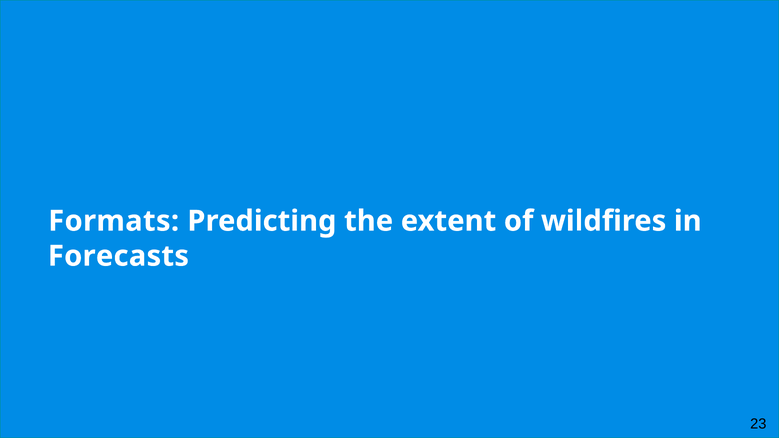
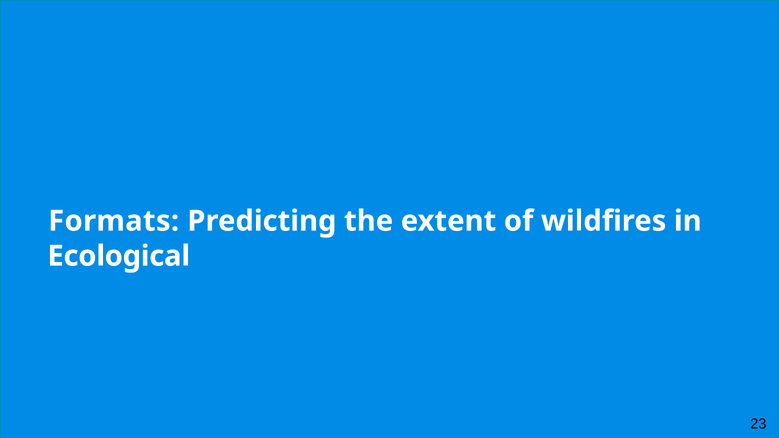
Forecasts: Forecasts -> Ecological (119, 256)
